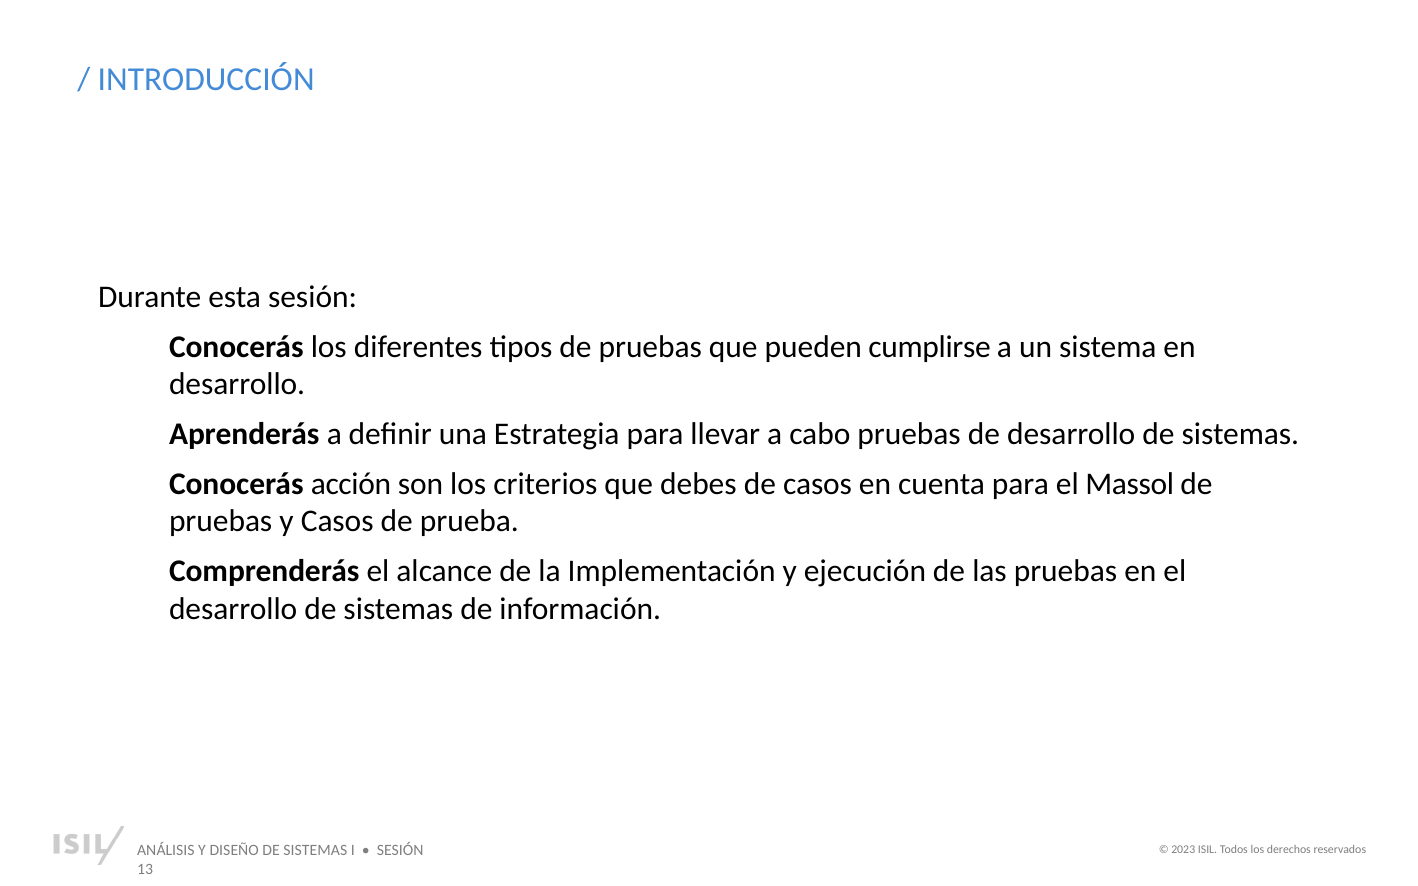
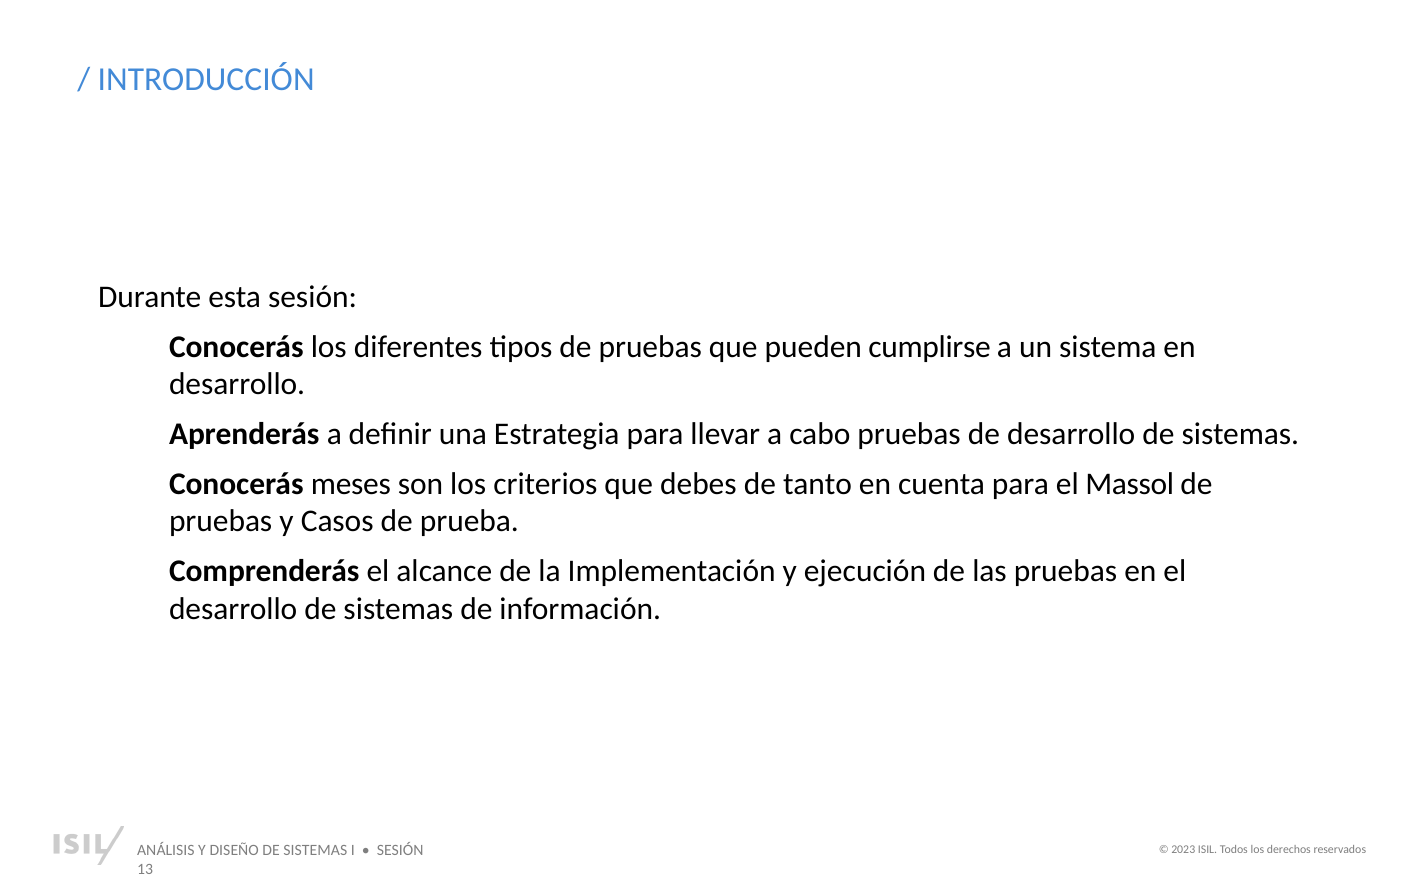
acción: acción -> meses (351, 484)
de casos: casos -> tanto (817, 484)
